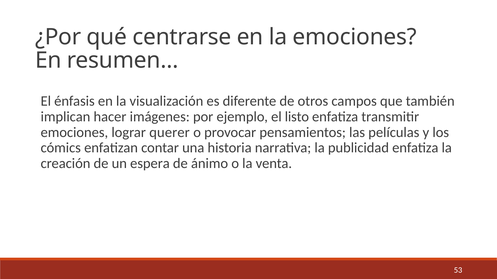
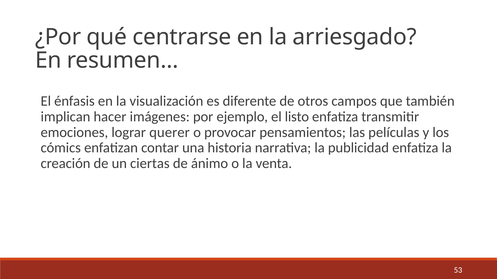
la emociones: emociones -> arriesgado (355, 37)
espera: espera -> ciertas (150, 164)
